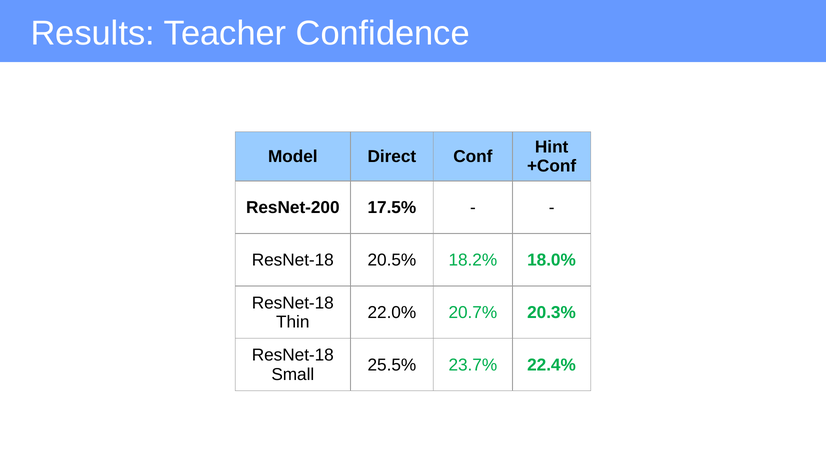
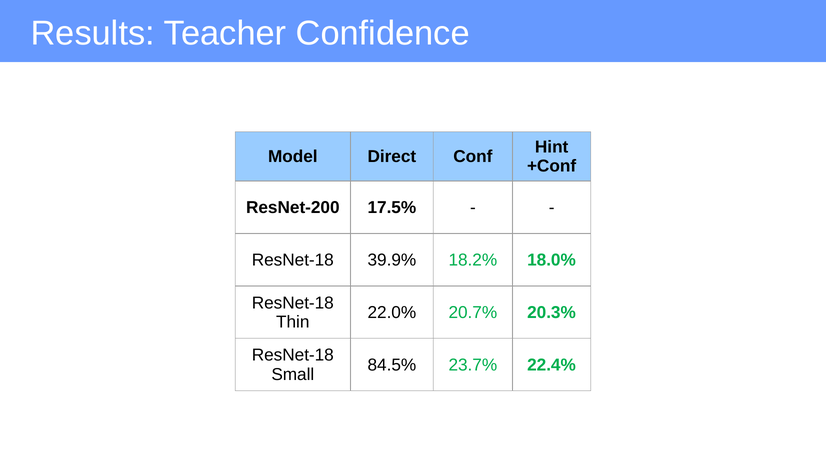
20.5%: 20.5% -> 39.9% (392, 260)
25.5%: 25.5% -> 84.5% (392, 365)
